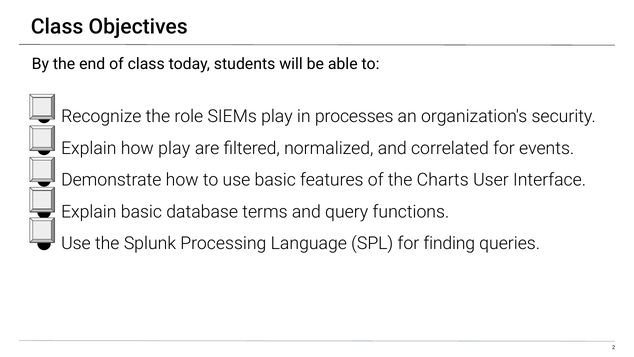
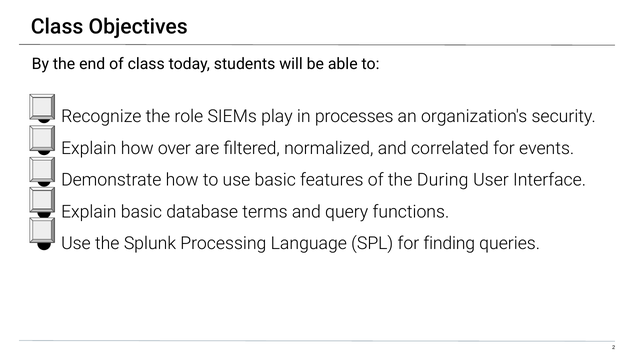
how play: play -> over (174, 148)
Charts: Charts -> During (443, 180)
